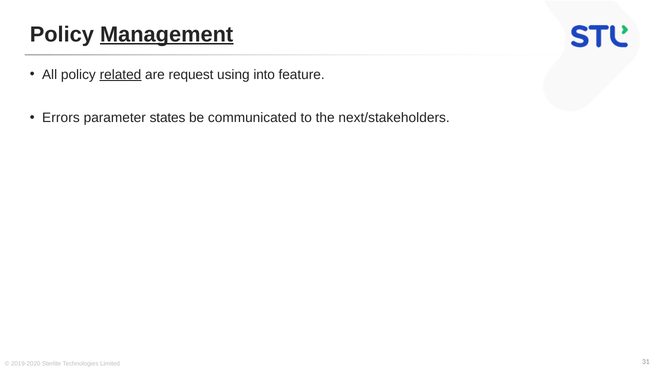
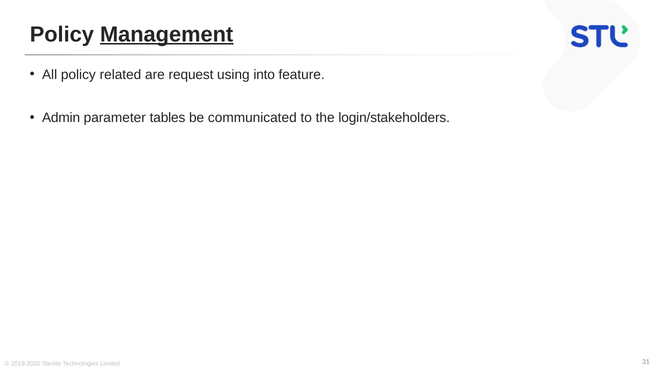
related underline: present -> none (120, 75)
Errors: Errors -> Admin (61, 118)
states: states -> tables (168, 118)
next/stakeholders: next/stakeholders -> login/stakeholders (394, 118)
